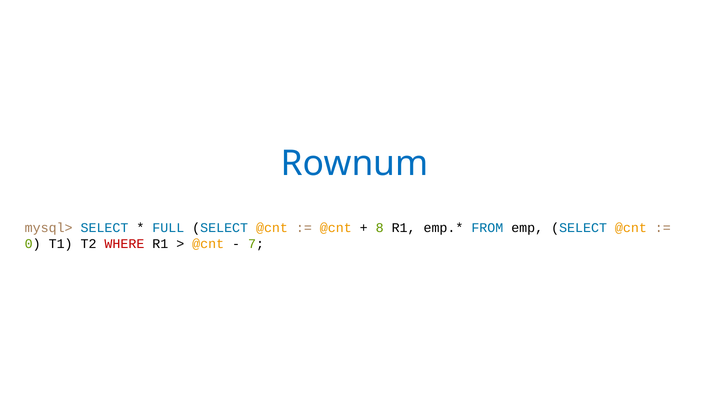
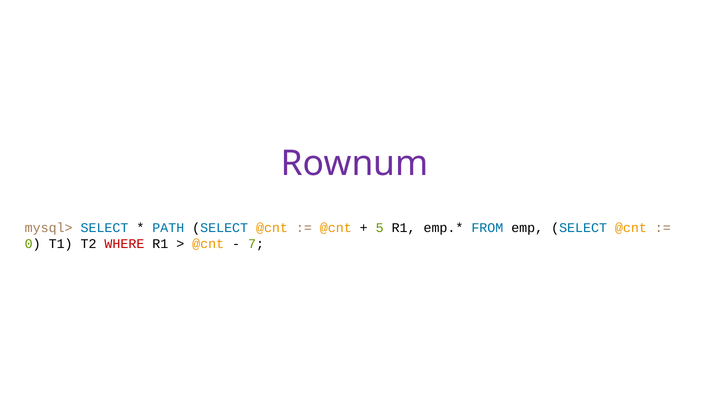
Rownum colour: blue -> purple (355, 164)
FULL: FULL -> PATH (168, 228)
8: 8 -> 5 (380, 228)
